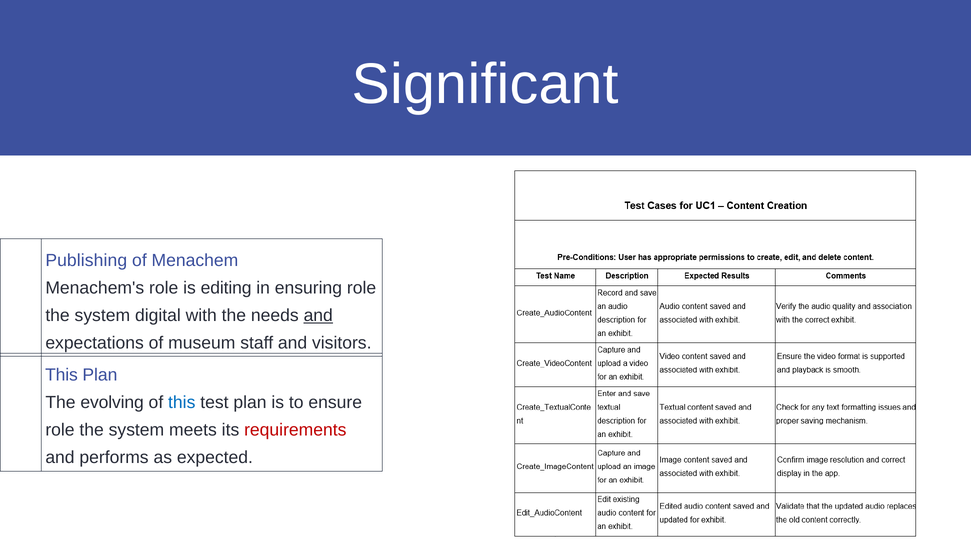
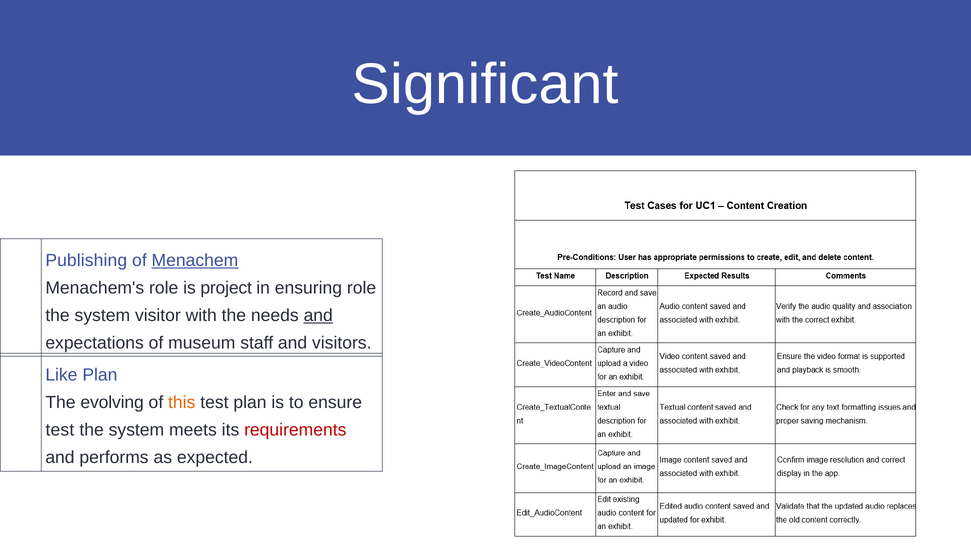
Menachem underline: none -> present (195, 261)
editing: editing -> project (226, 288)
digital: digital -> visitor (158, 316)
This: This -> Like (61, 375)
this colour: blue -> orange (182, 403)
role: role -> test (60, 430)
